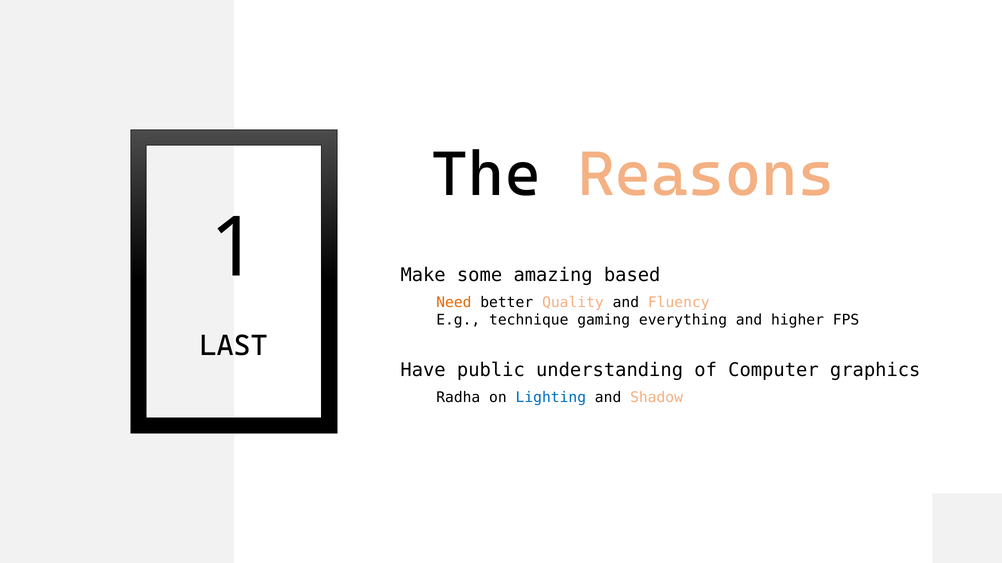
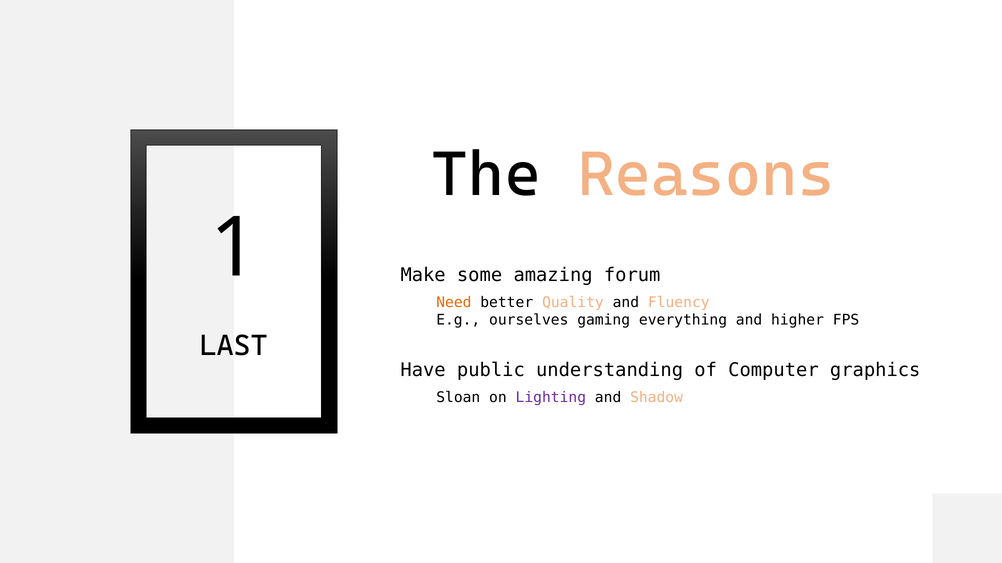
based: based -> forum (632, 275)
technique: technique -> ourselves (529, 320)
Radha: Radha -> Sloan (458, 398)
Lighting colour: blue -> purple (551, 398)
